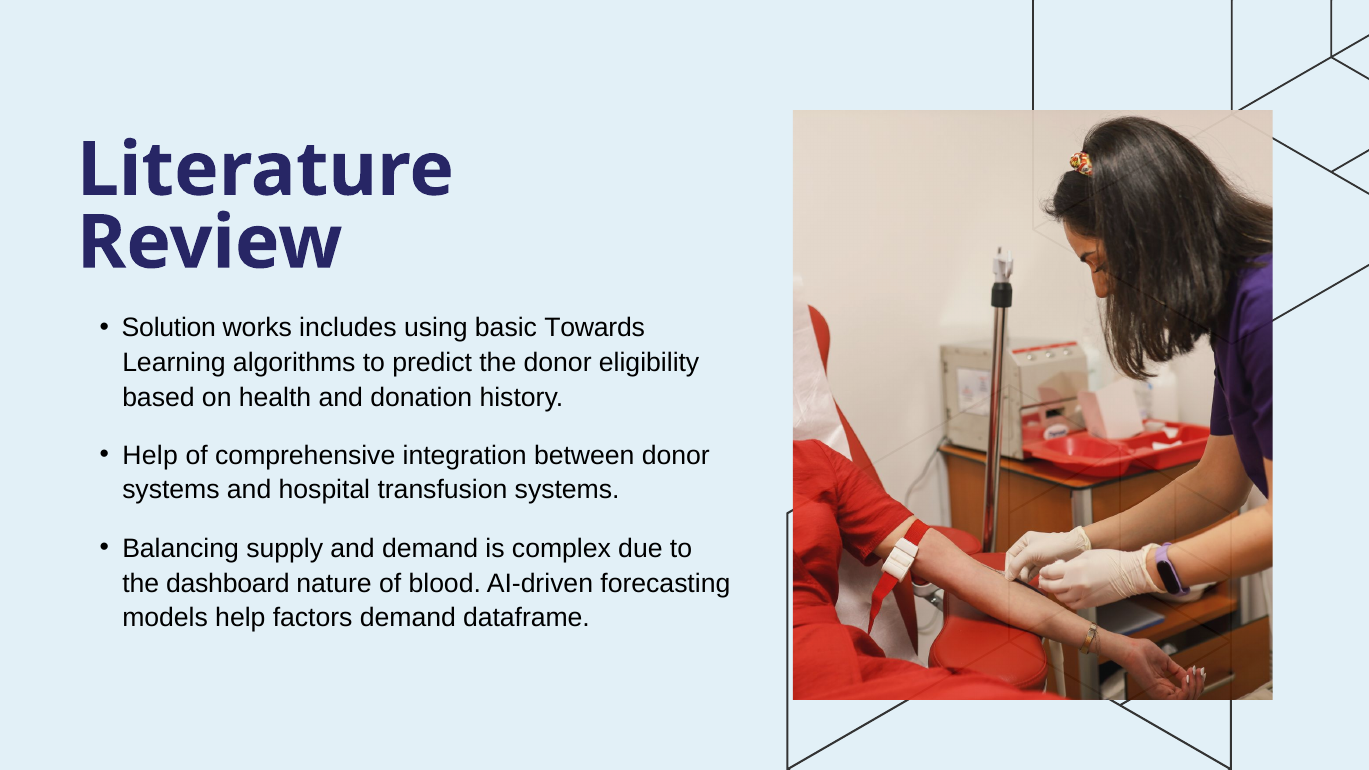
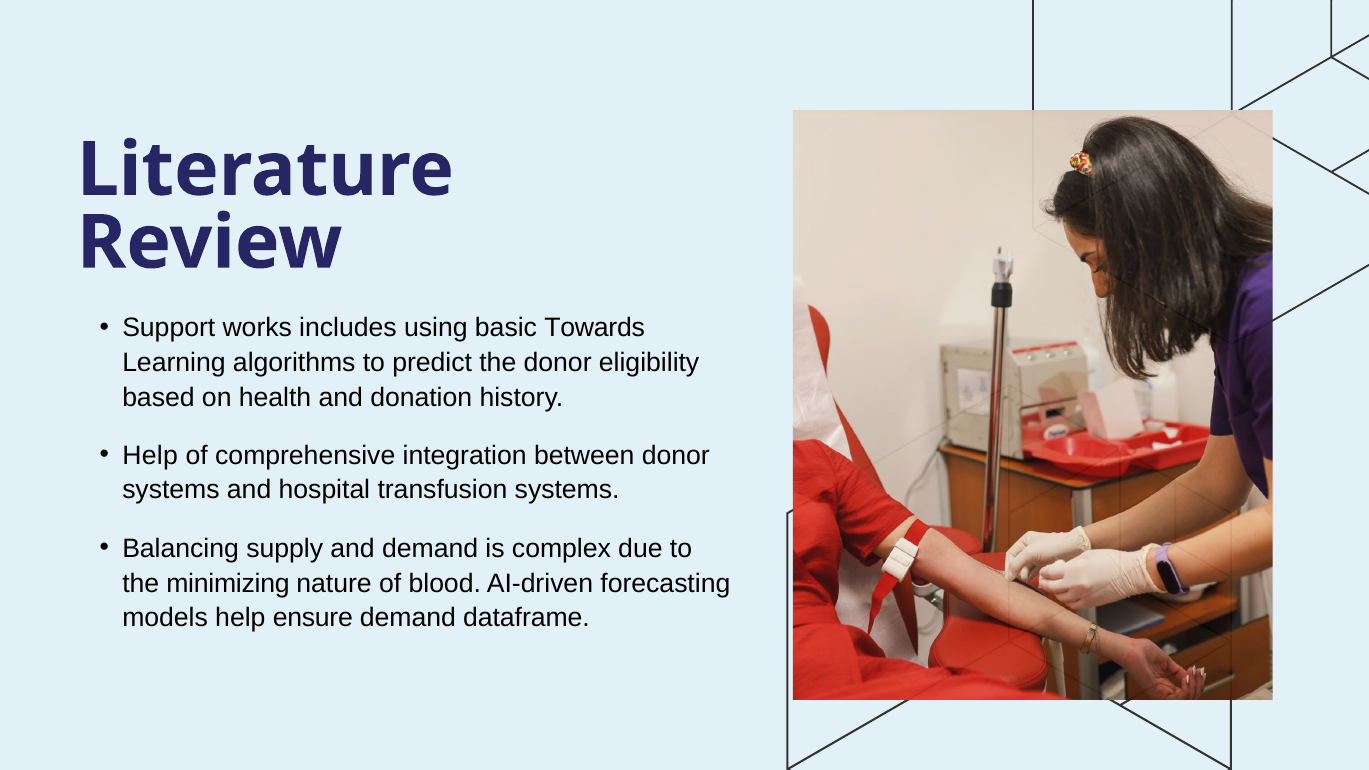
Solution: Solution -> Support (169, 328)
dashboard: dashboard -> minimizing (228, 583)
factors: factors -> ensure (313, 618)
